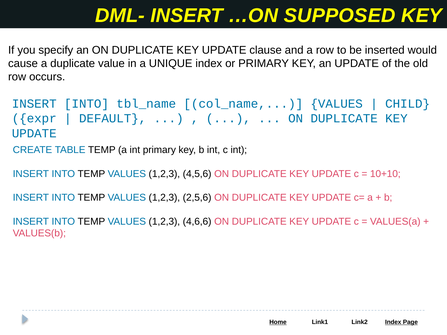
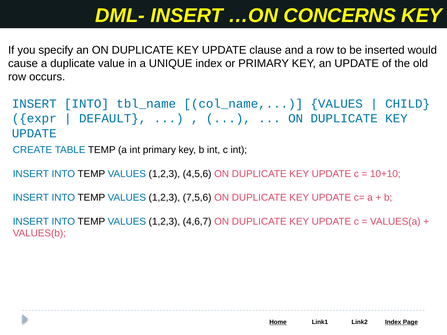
SUPPOSED: SUPPOSED -> CONCERNS (340, 16)
2,5,6: 2,5,6 -> 7,5,6 (197, 198)
4,6,6: 4,6,6 -> 4,6,7 (197, 222)
